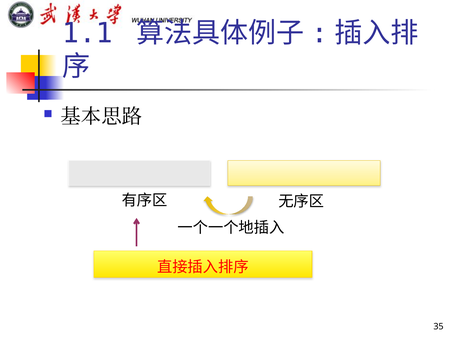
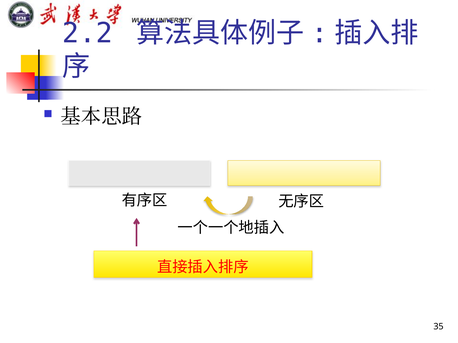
1.1: 1.1 -> 2.2 (87, 33)
